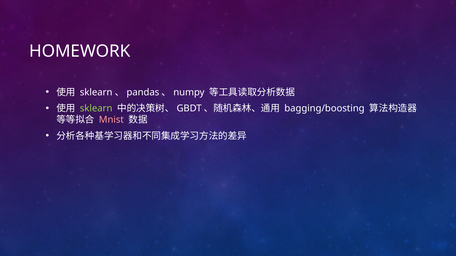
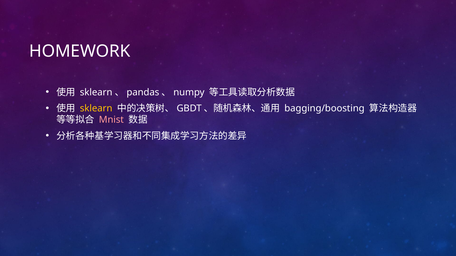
sklearn colour: light green -> yellow (96, 109)
